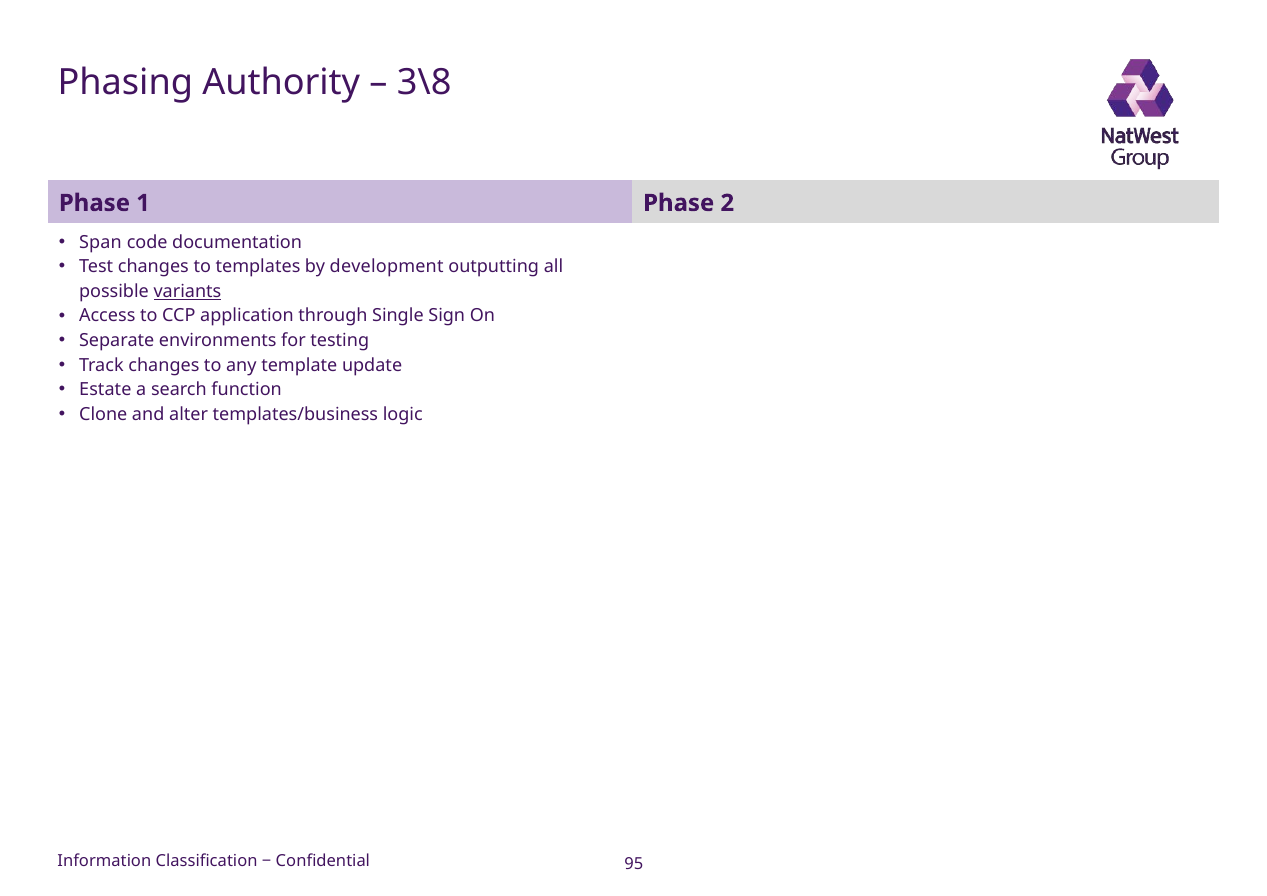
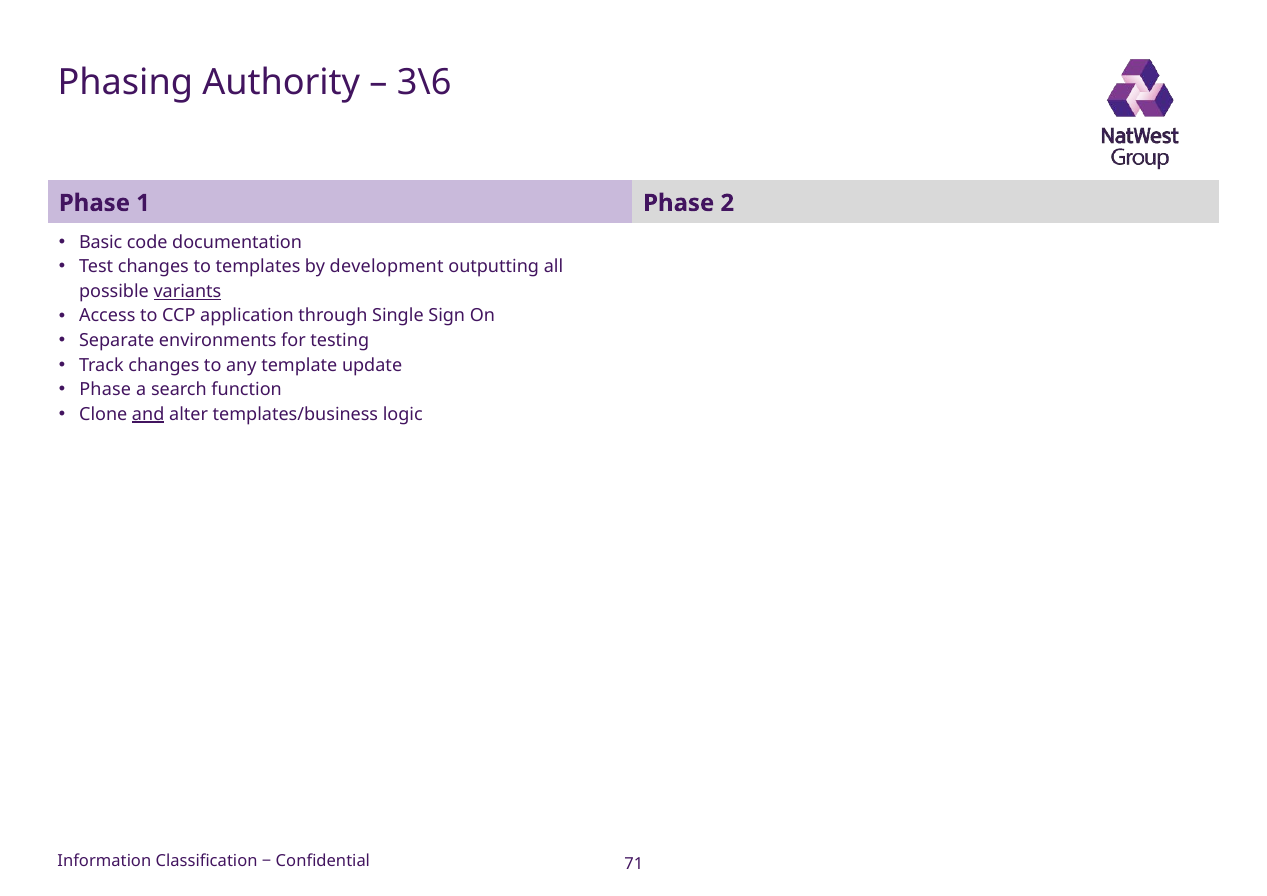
3\8: 3\8 -> 3\6 (424, 83)
Span: Span -> Basic (101, 242)
Estate: Estate -> Phase (105, 390)
and underline: none -> present (148, 414)
95: 95 -> 71 (634, 864)
